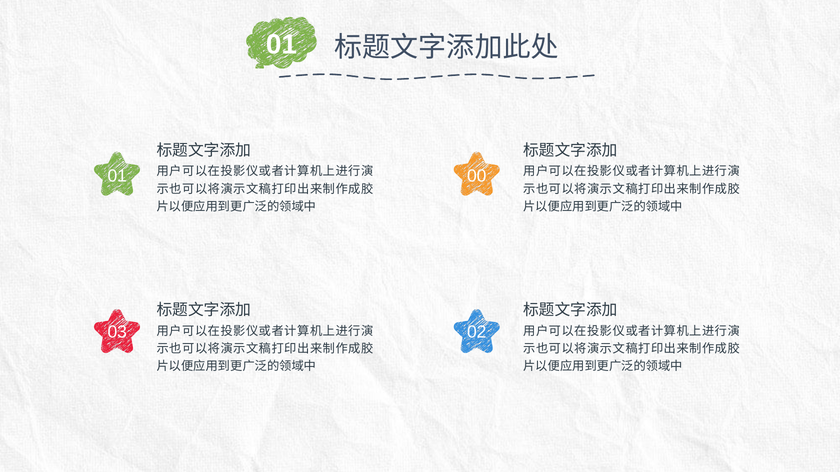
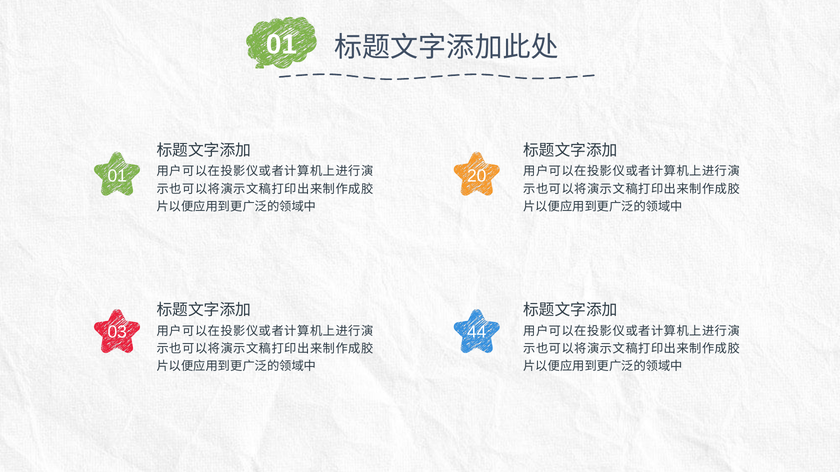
00: 00 -> 20 (477, 176)
02: 02 -> 44 (477, 333)
